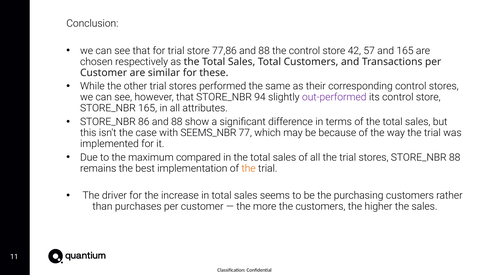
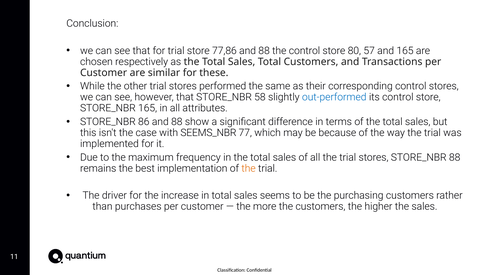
42: 42 -> 80 (354, 51)
94: 94 -> 58 (260, 97)
out-performed colour: purple -> blue (334, 97)
compared: compared -> frequency (198, 157)
